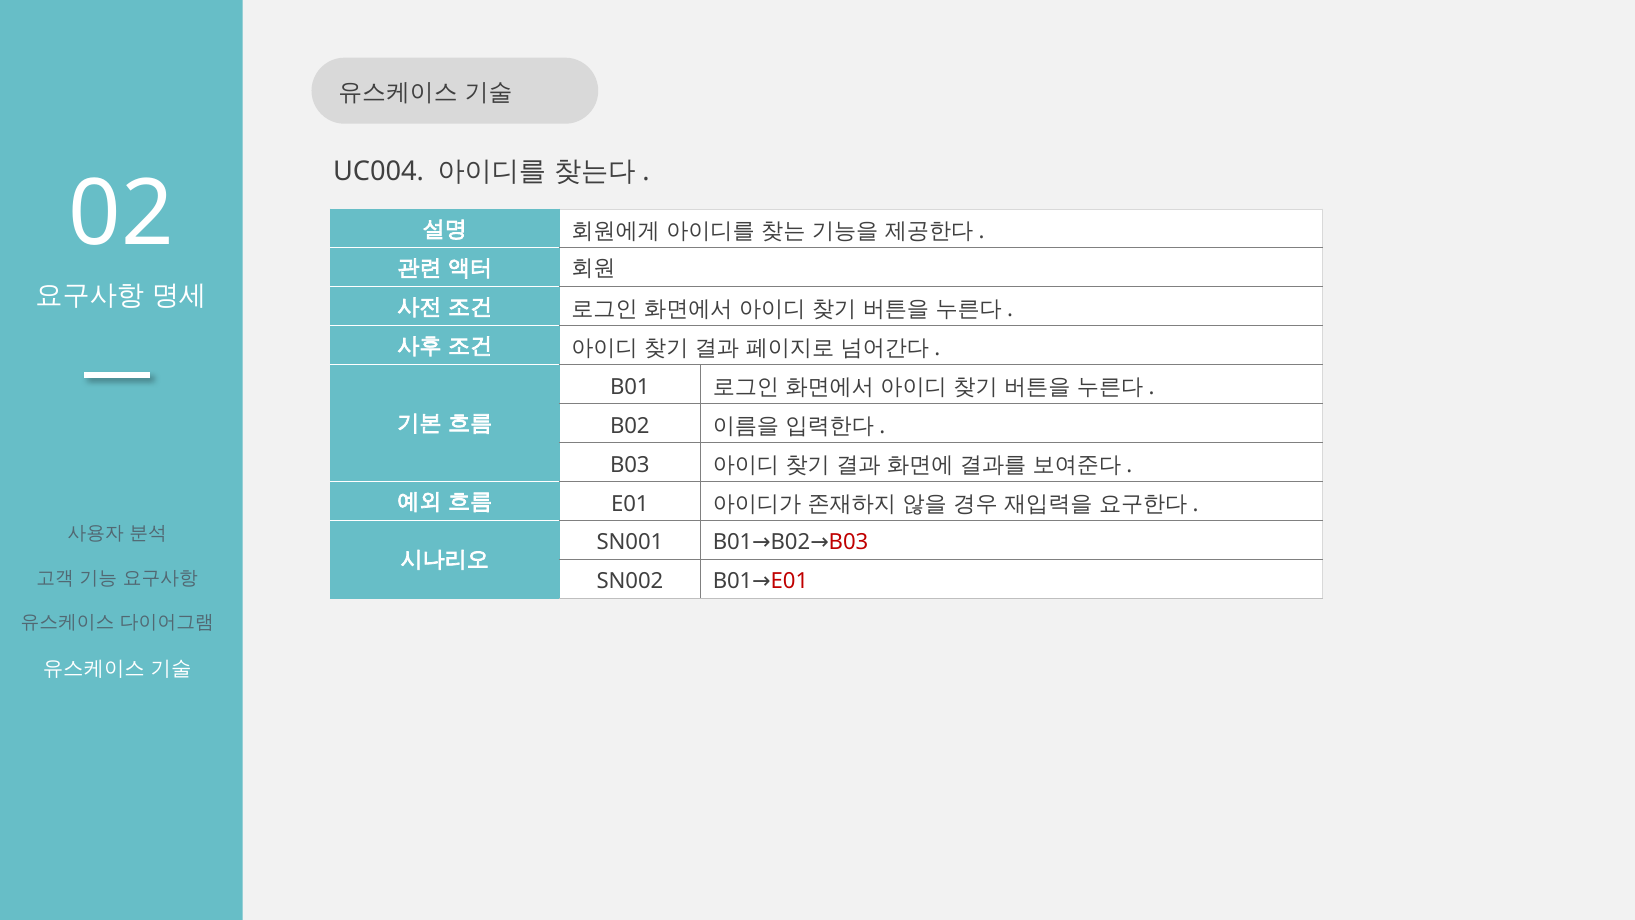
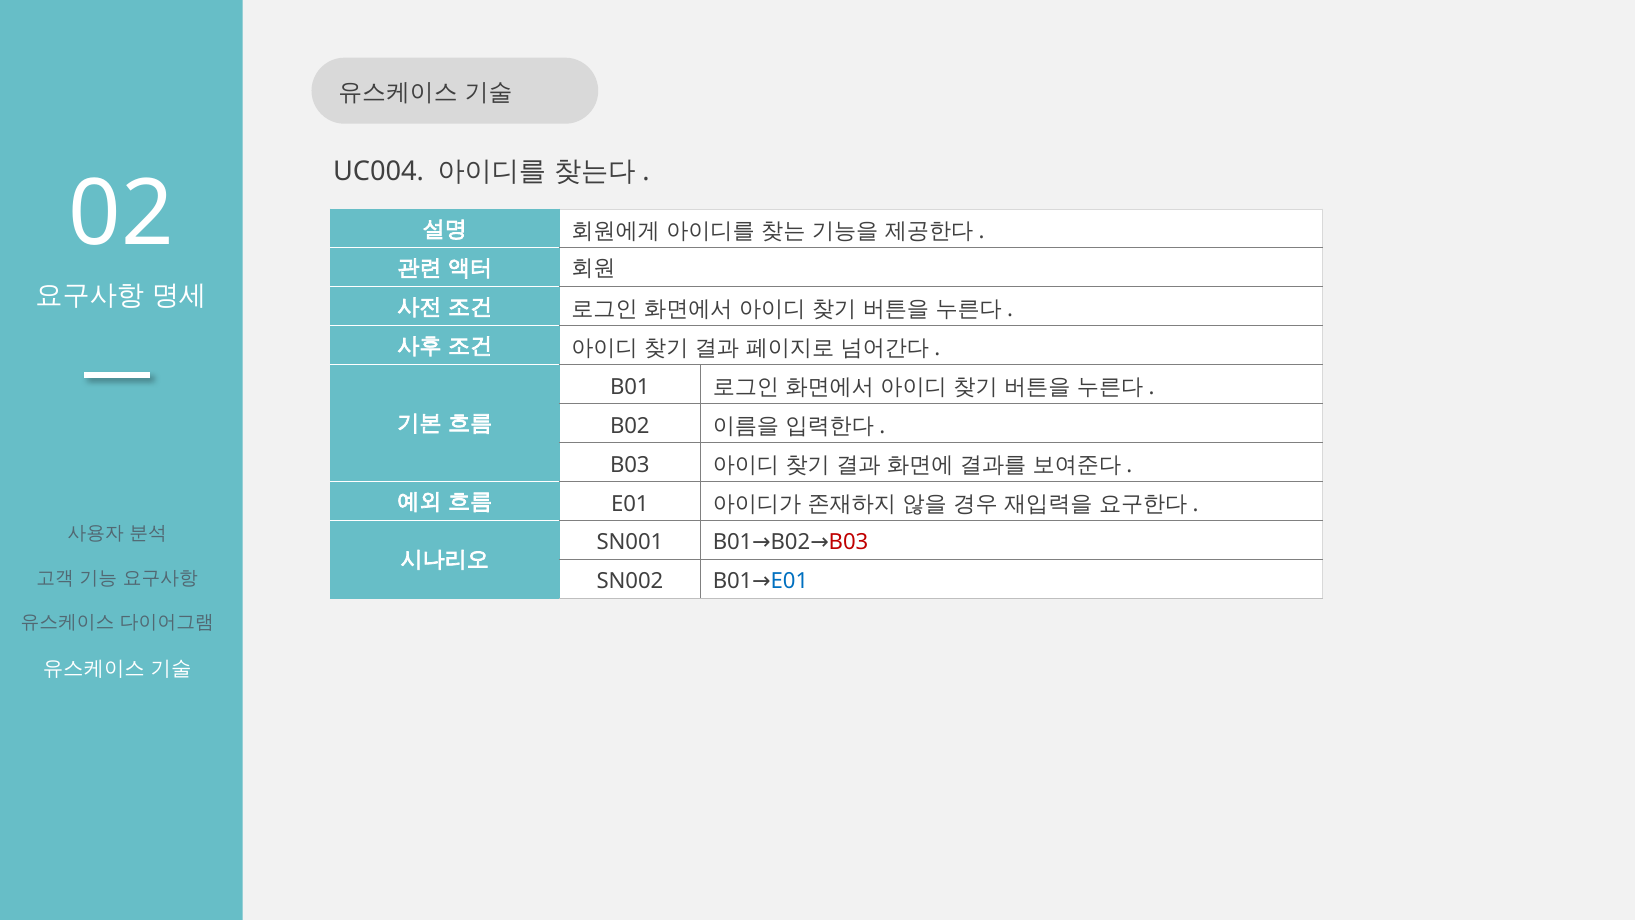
E01 colour: red -> blue (789, 581)
